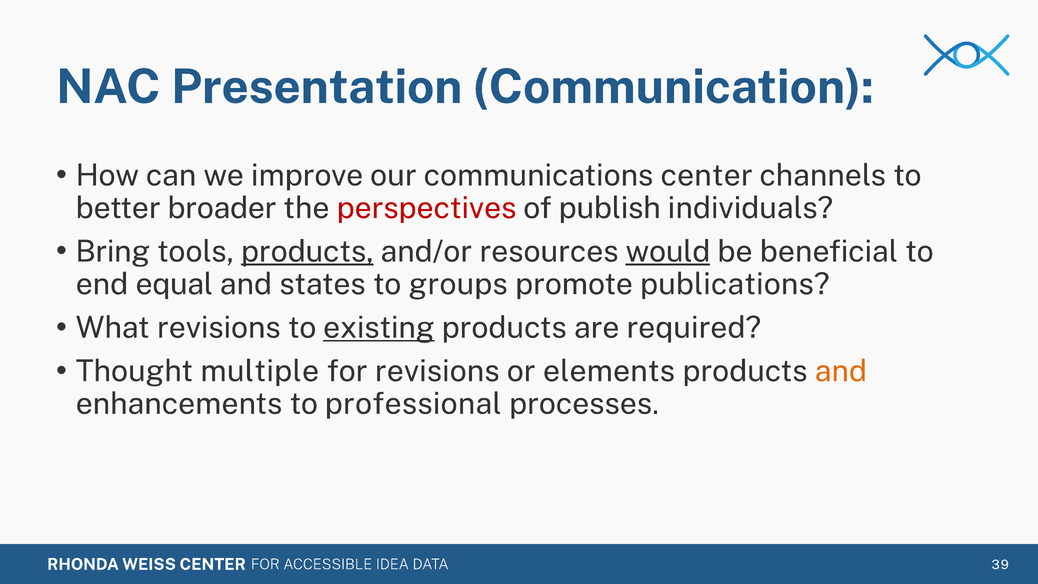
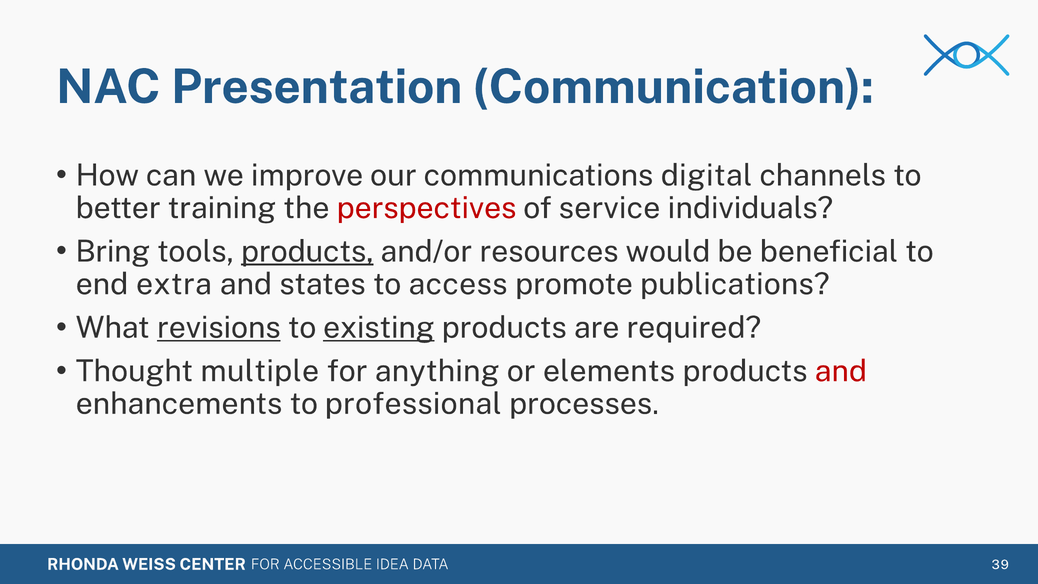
center: center -> digital (706, 175)
broader: broader -> training (222, 208)
publish: publish -> service (610, 208)
would underline: present -> none (668, 252)
equal: equal -> extra (174, 284)
groups: groups -> access (458, 284)
revisions underline: none -> present (219, 328)
for revisions: revisions -> anything (437, 371)
and colour: orange -> red (841, 371)
